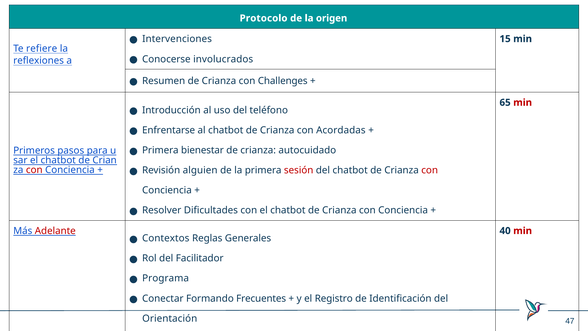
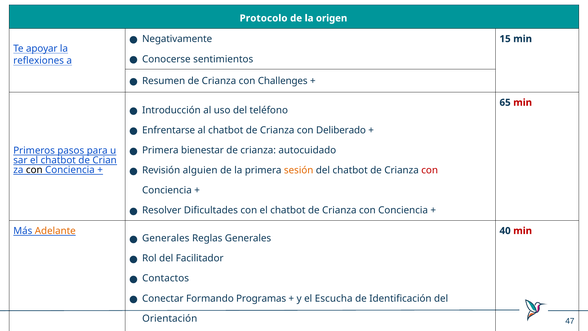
Intervenciones: Intervenciones -> Negativamente (177, 39)
refiere: refiere -> apoyar (42, 49)
involucrados: involucrados -> sentimientos (223, 59)
Acordadas: Acordadas -> Deliberado (341, 130)
sesión colour: red -> orange (299, 170)
con colour: red -> black (34, 170)
Adelante colour: red -> orange (55, 231)
Contextos: Contextos -> Generales (166, 238)
Programa: Programa -> Contactos (166, 278)
Frecuentes: Frecuentes -> Programas (261, 298)
Registro: Registro -> Escucha (334, 298)
